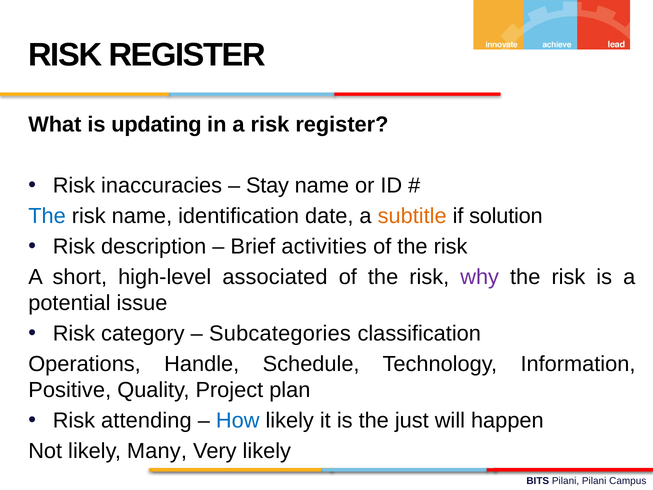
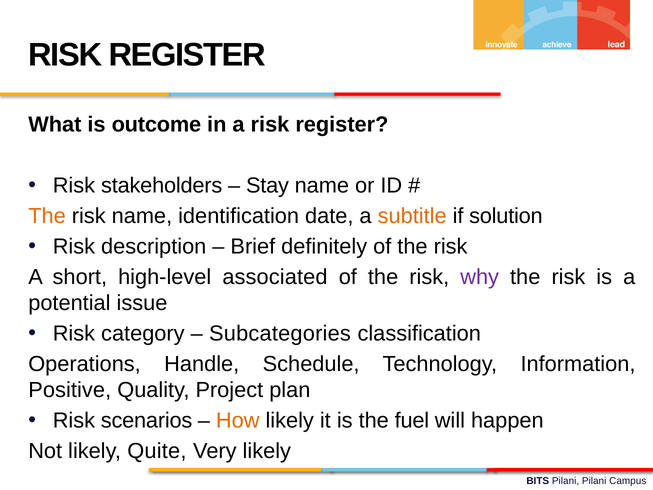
updating: updating -> outcome (156, 125)
inaccuracies: inaccuracies -> stakeholders (162, 185)
The colour: blue -> orange (47, 216)
activities: activities -> definitely (324, 246)
attending: attending -> scenarios (147, 421)
How colour: blue -> orange (238, 421)
just: just -> fuel (412, 421)
Many: Many -> Quite (157, 451)
